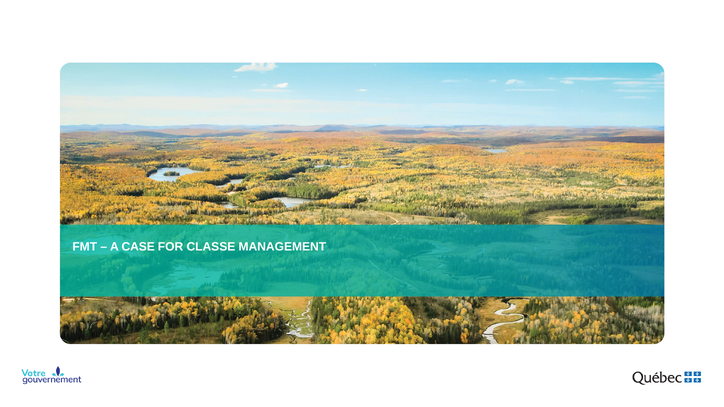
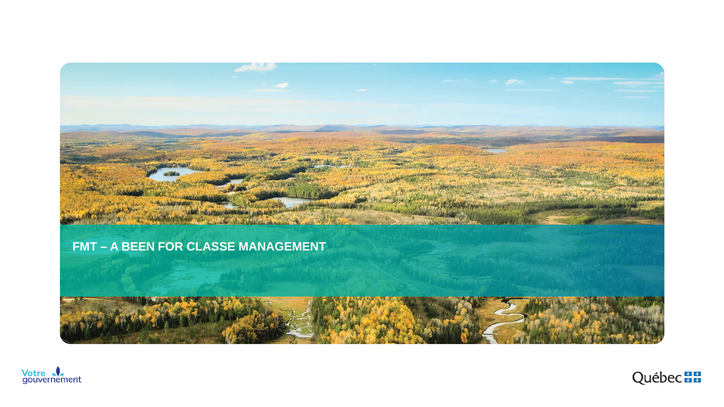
CASE: CASE -> BEEN (138, 247)
